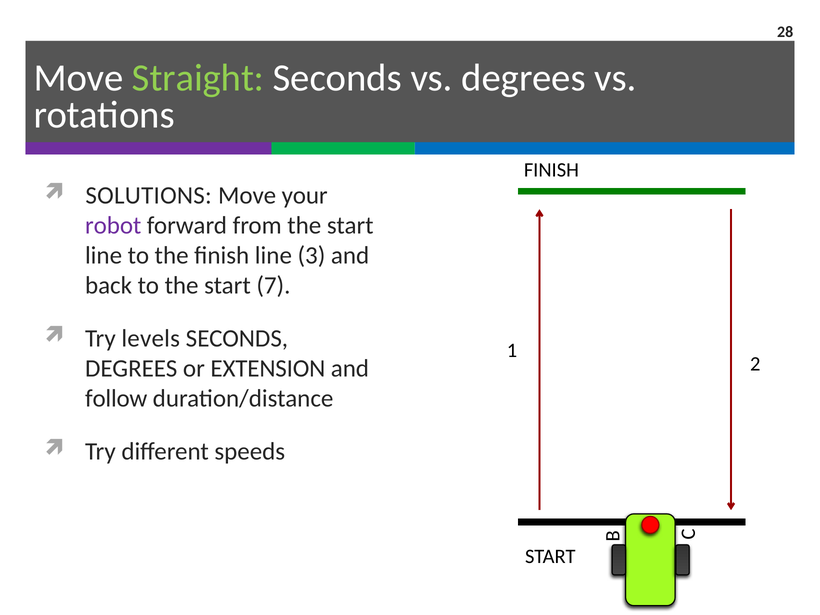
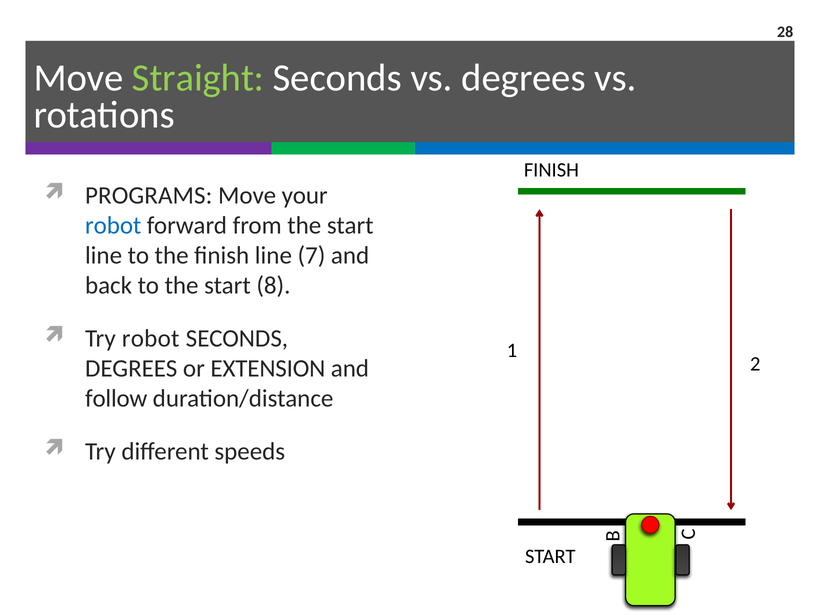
SOLUTIONS: SOLUTIONS -> PROGRAMS (149, 196)
robot colour: purple -> blue (113, 226)
3: 3 -> 7 (311, 256)
7: 7 -> 8 (273, 286)
Try levels: levels -> robot (151, 339)
